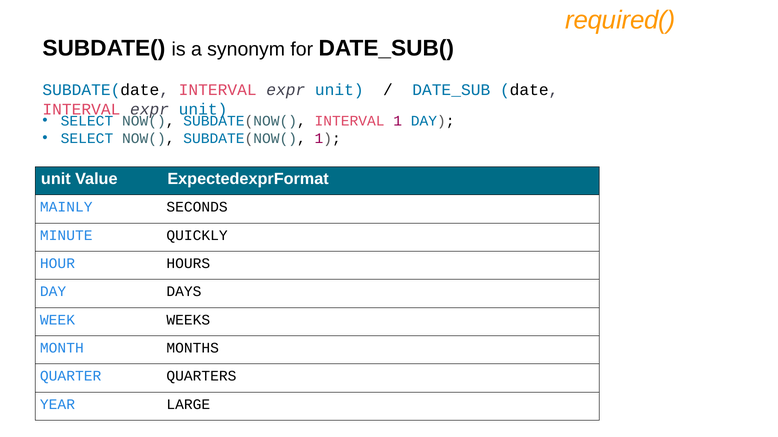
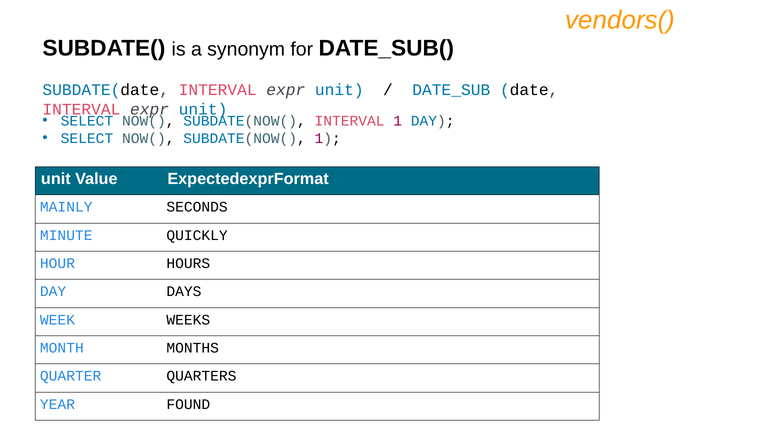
required(: required( -> vendors( (620, 20)
LARGE: LARGE -> FOUND (188, 405)
